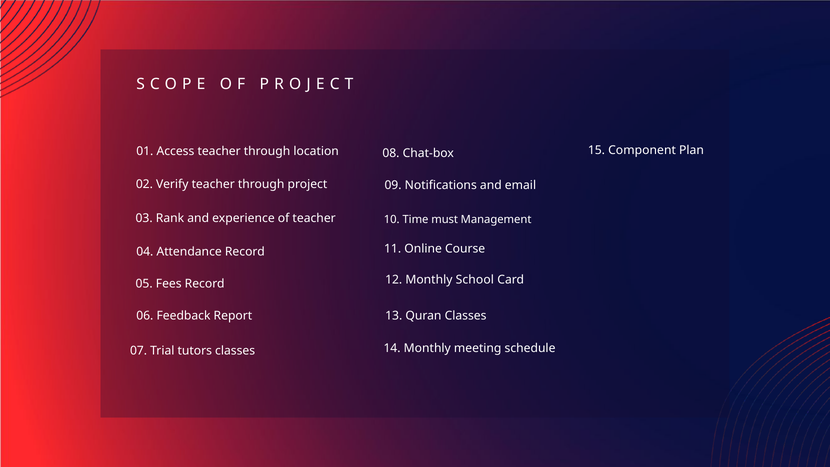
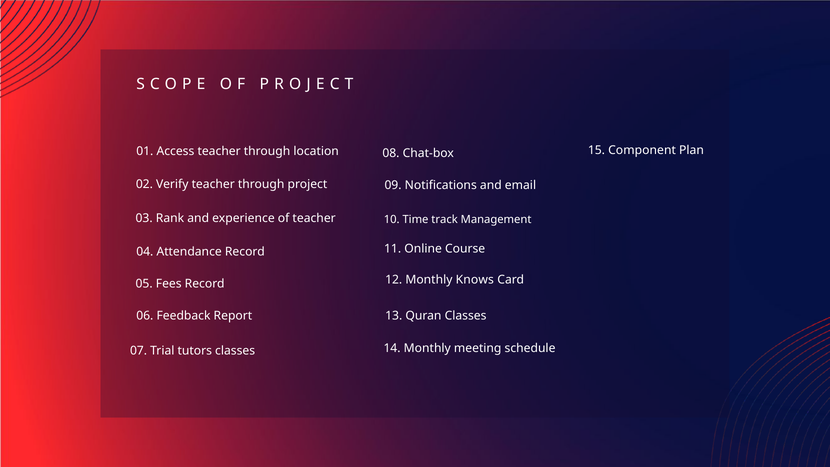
must: must -> track (445, 219)
School: School -> Knows (475, 280)
